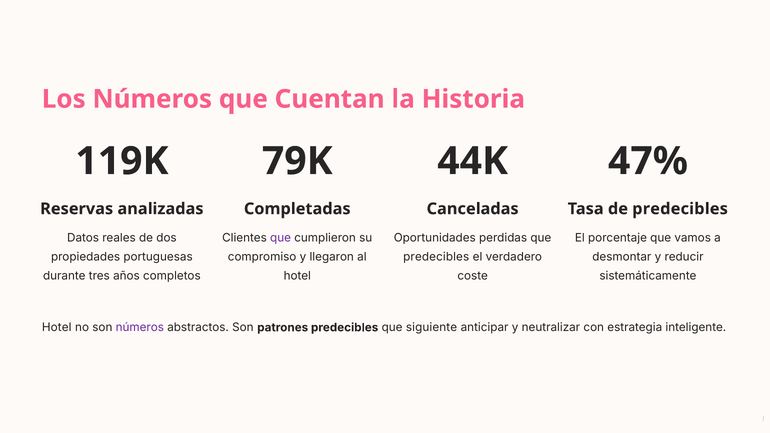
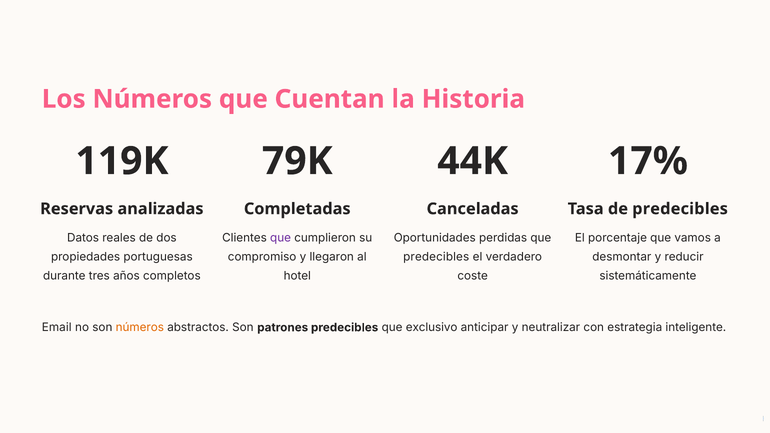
47%: 47% -> 17% (648, 161)
Hotel: Hotel -> Email (57, 328)
números colour: purple -> orange (140, 328)
siguiente: siguiente -> exclusivo (432, 328)
